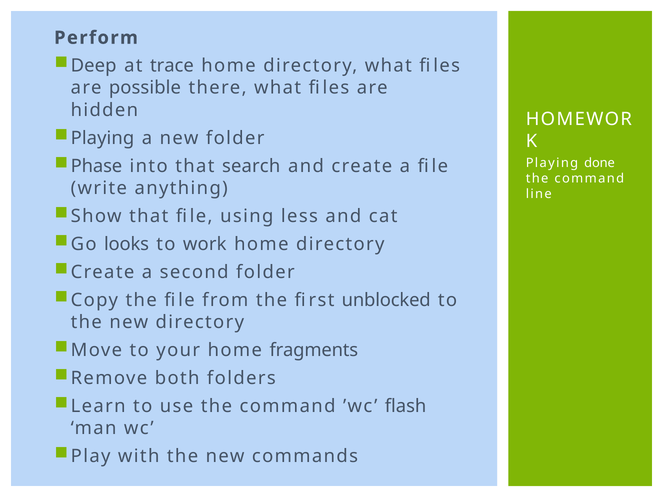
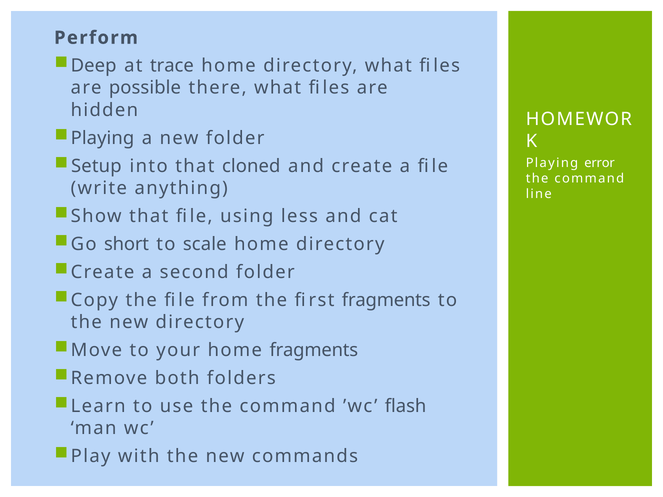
Phase: Phase -> Setup (96, 166)
search: search -> cloned (251, 166)
done: done -> error (600, 163)
looks: looks -> short (127, 244)
work: work -> scale (205, 244)
first unblocked: unblocked -> fragments (386, 300)
